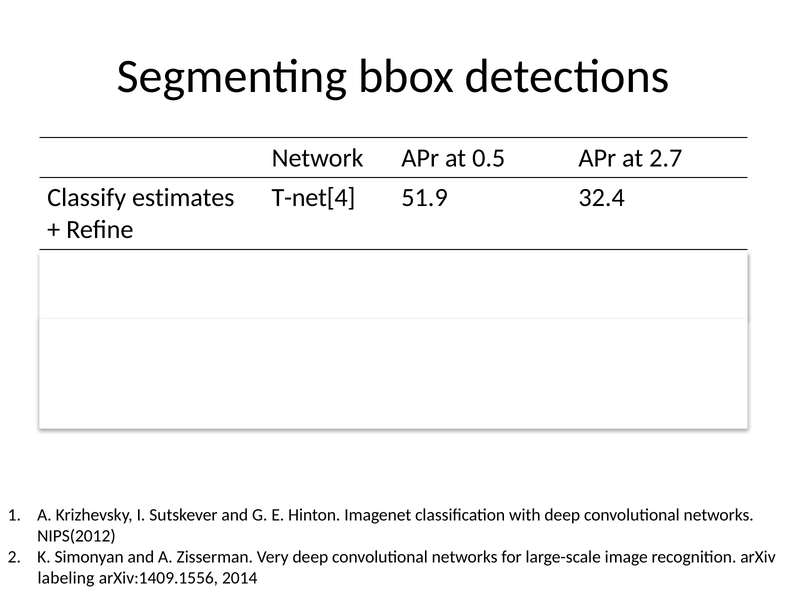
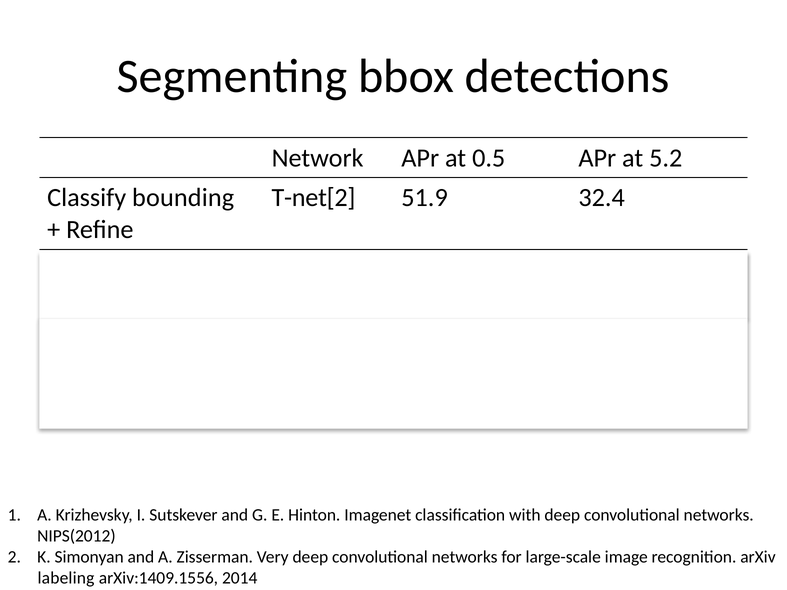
2.7: 2.7 -> 5.2 (666, 158)
estimates: estimates -> bounding (183, 198)
T-net[4: T-net[4 -> T-net[2 (314, 198)
